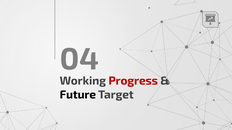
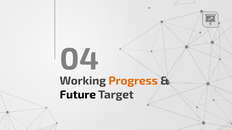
Progress colour: red -> orange (133, 81)
